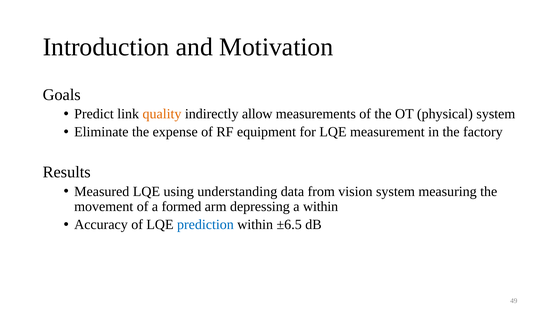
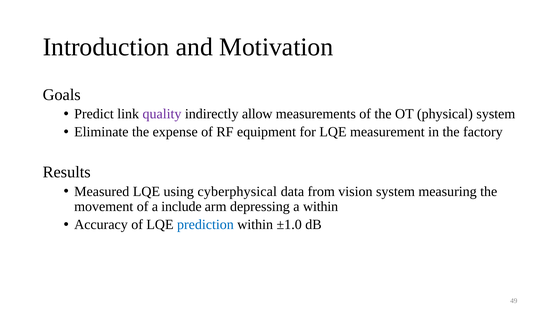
quality colour: orange -> purple (162, 114)
understanding: understanding -> cyberphysical (237, 192)
formed: formed -> include (181, 207)
±6.5: ±6.5 -> ±1.0 (289, 225)
